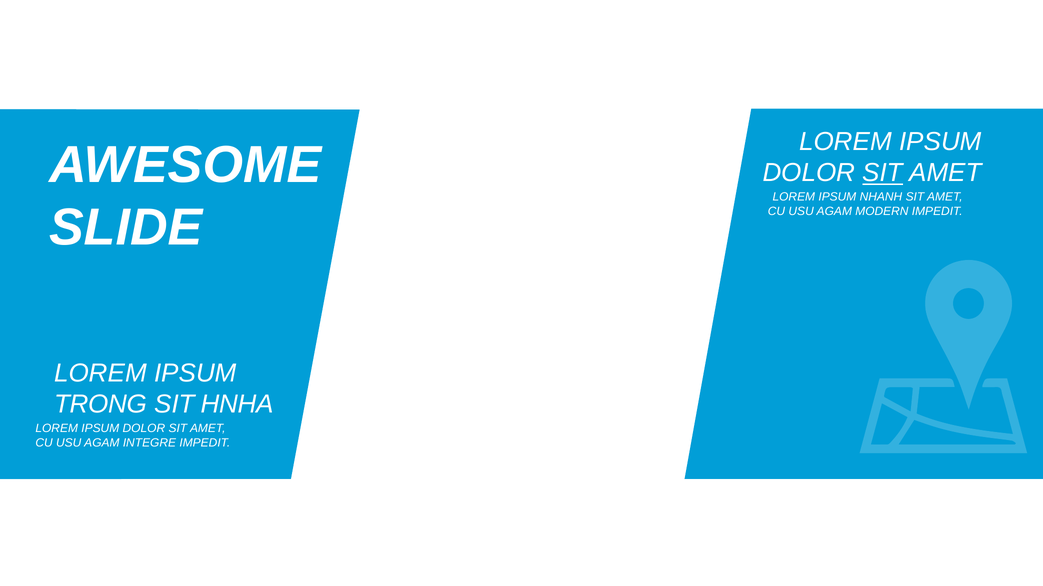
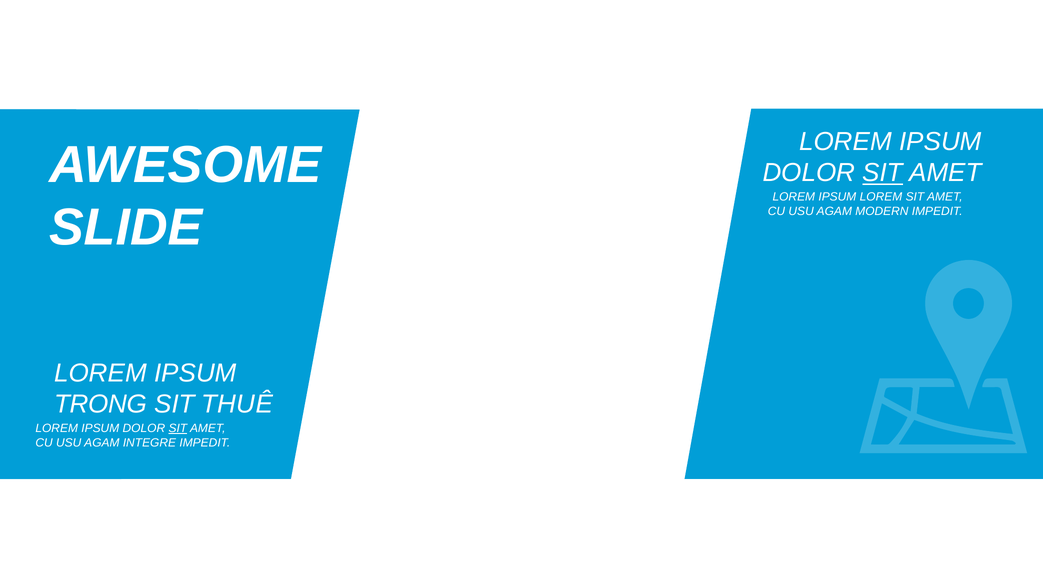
IPSUM NHANH: NHANH -> LOREM (881, 197)
HNHA: HNHA -> THUÊ (237, 405)
SIT underline: none -> present (178, 429)
